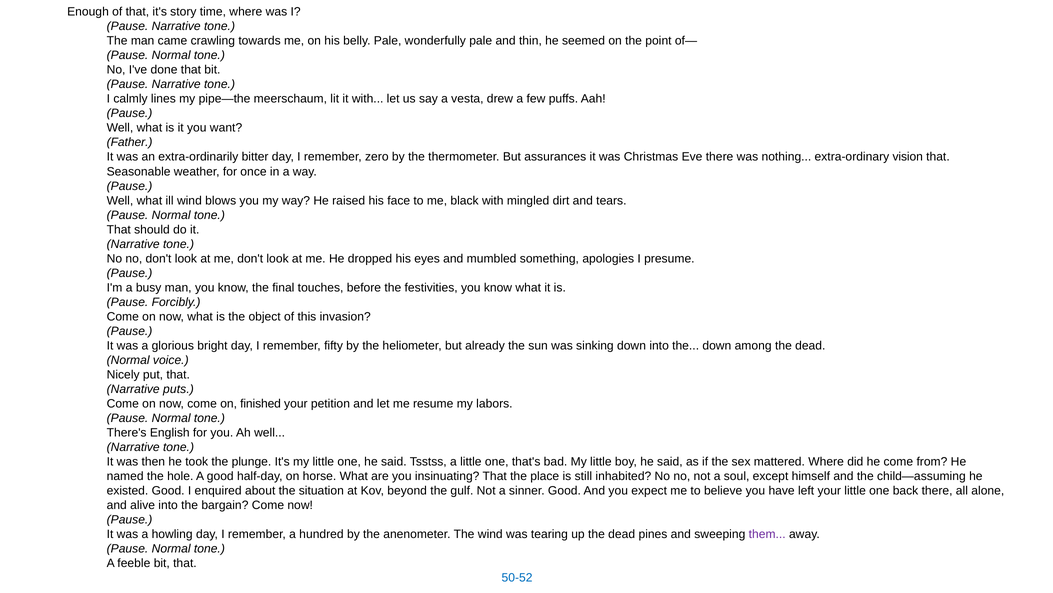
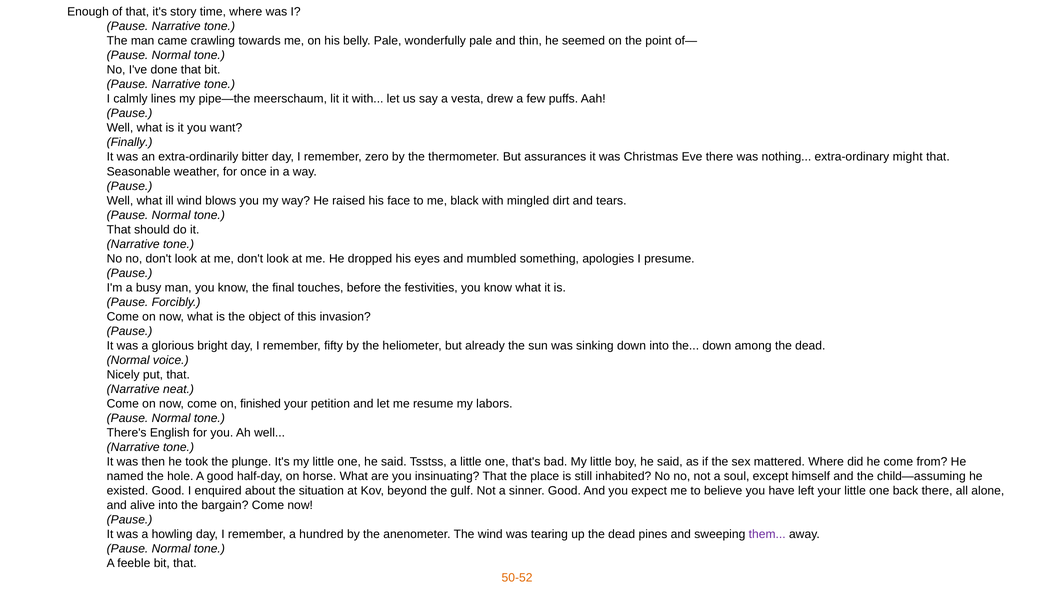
Father: Father -> Finally (130, 142)
vision: vision -> might (908, 157)
puts: puts -> neat (179, 389)
50-52 colour: blue -> orange (517, 577)
